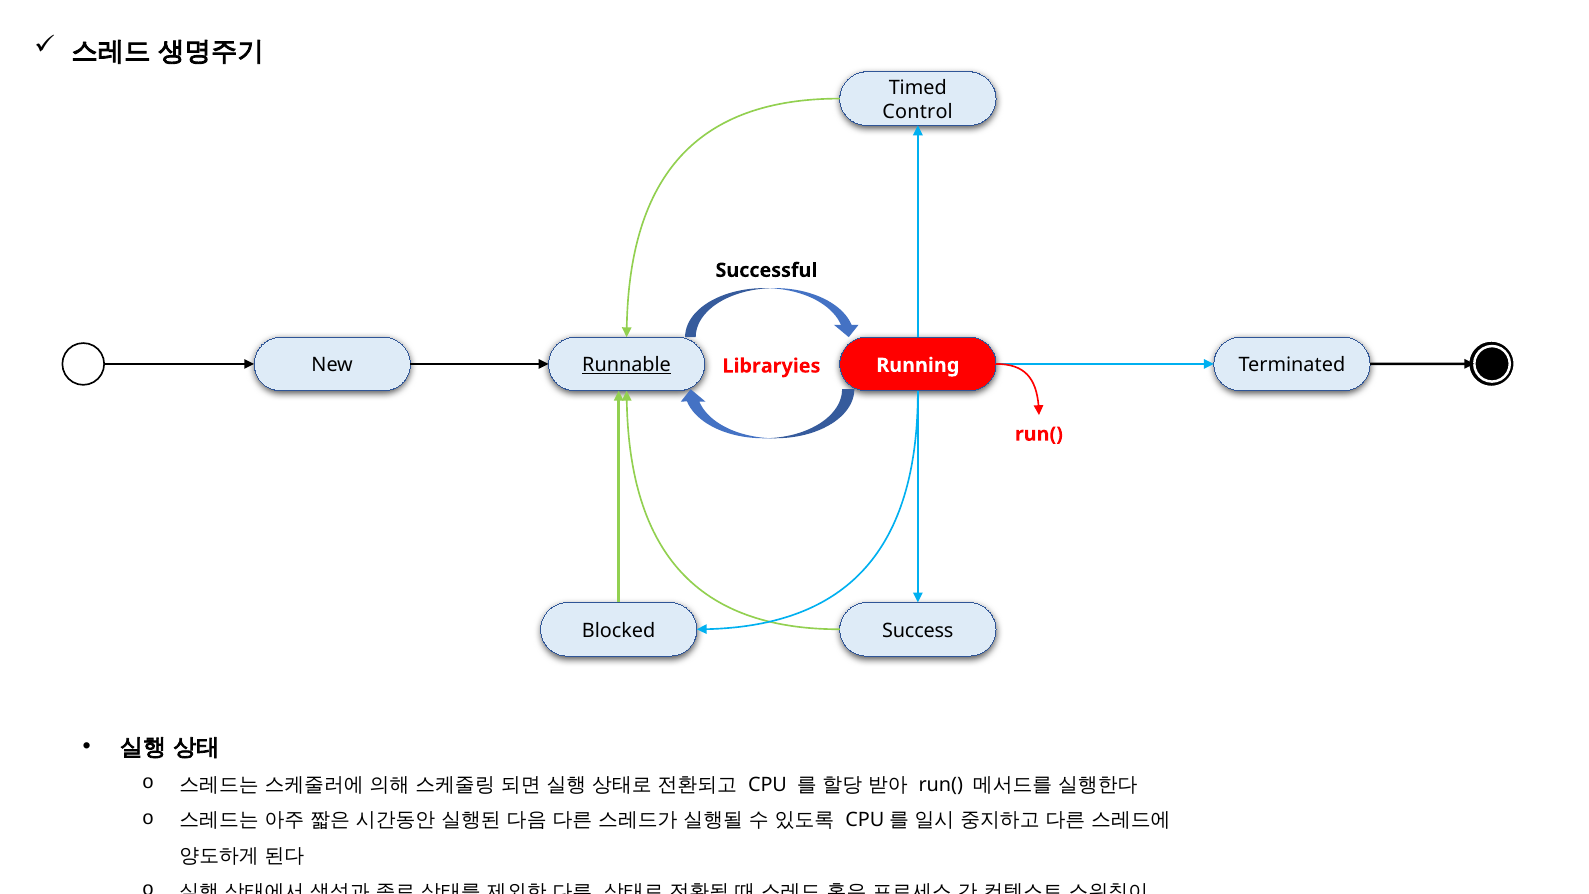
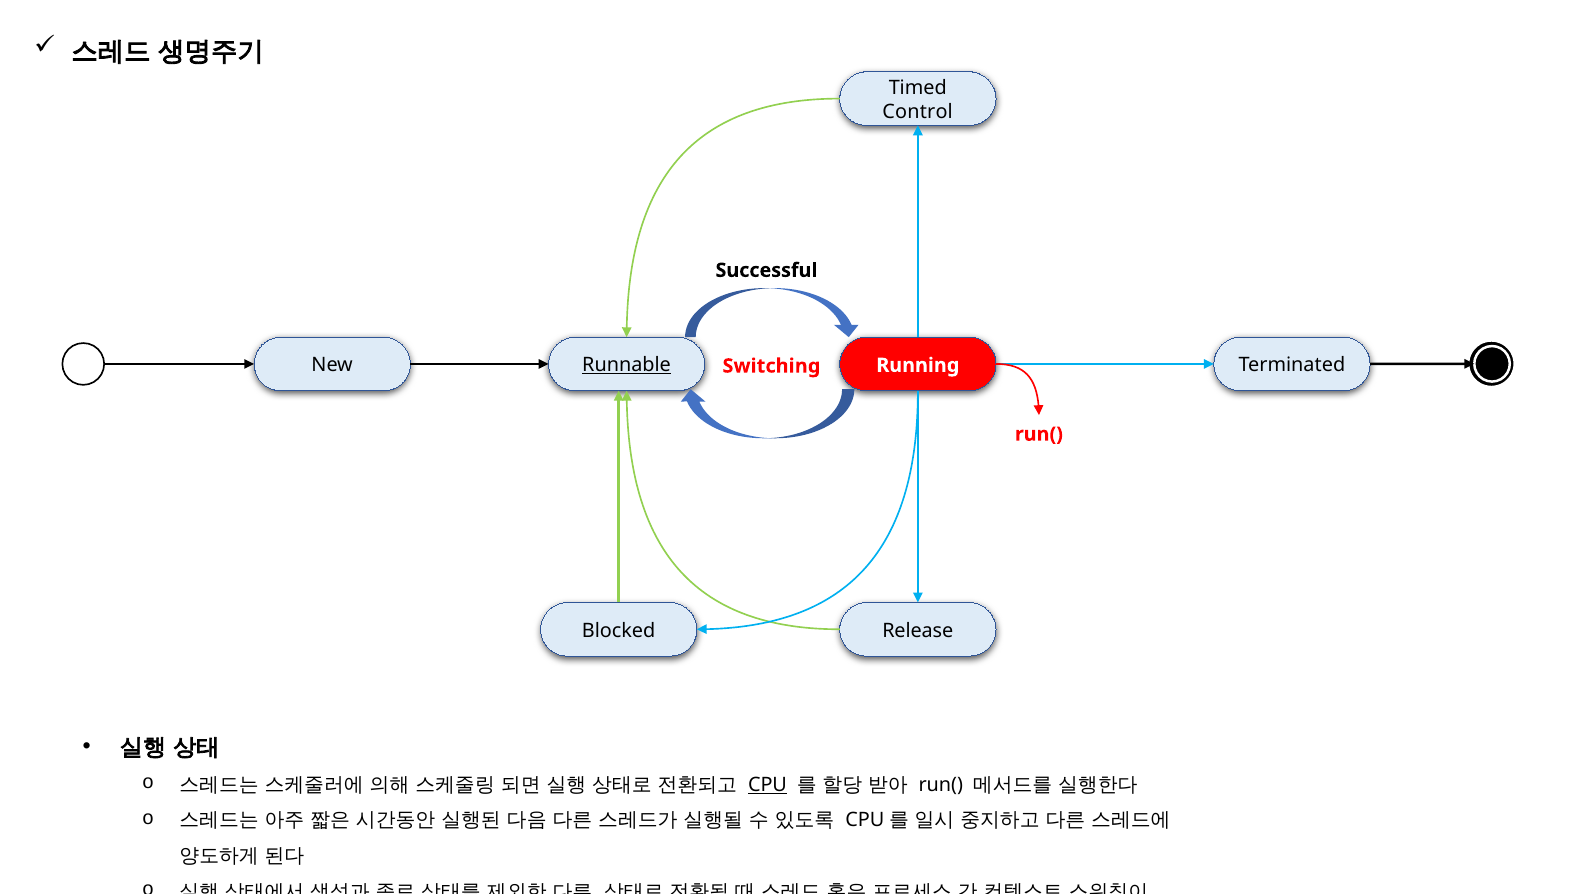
Libraryies: Libraryies -> Switching (771, 366)
Success: Success -> Release (918, 630)
CPU underline: none -> present (768, 784)
